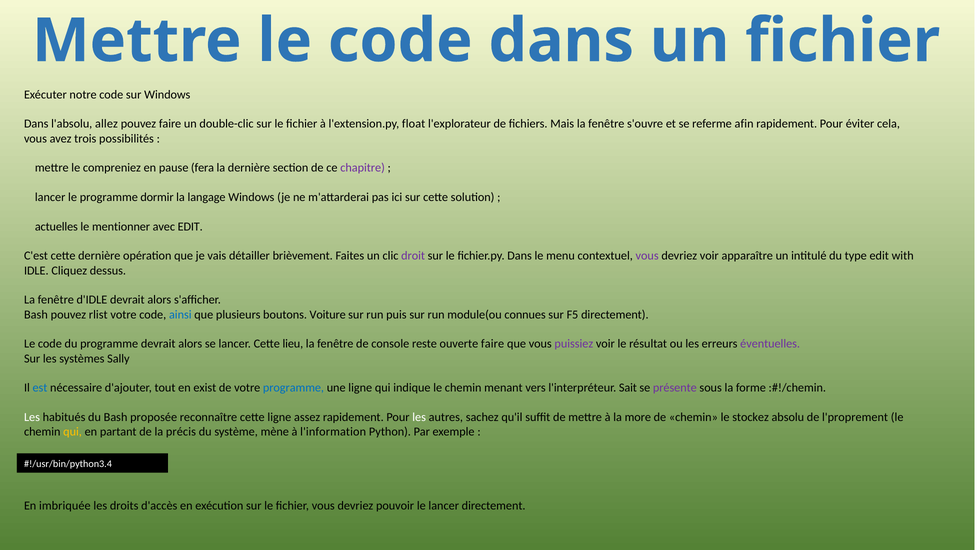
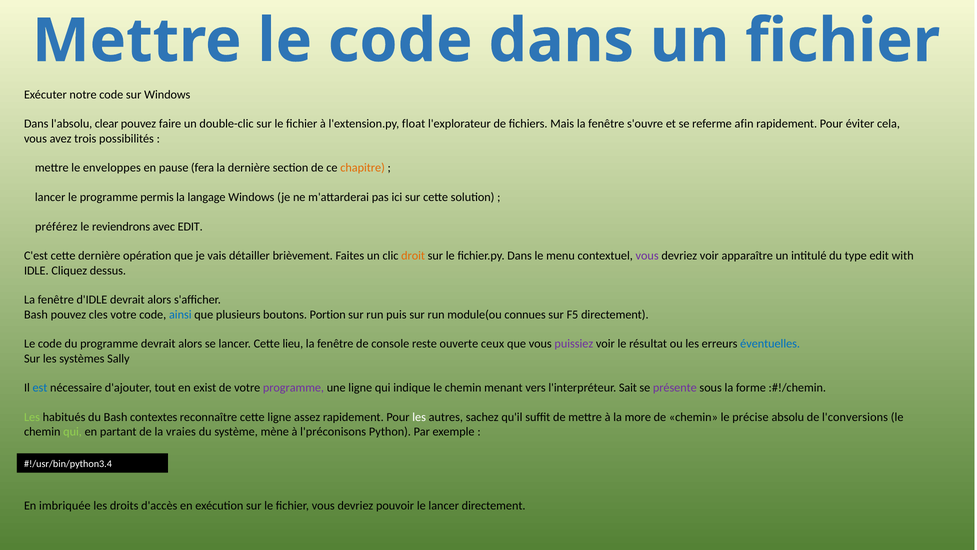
allez: allez -> clear (107, 124)
compreniez: compreniez -> enveloppes (112, 168)
chapitre colour: purple -> orange (363, 168)
dormir: dormir -> permis (157, 197)
actuelles: actuelles -> préférez (56, 226)
mentionner: mentionner -> reviendrons (121, 226)
droit colour: purple -> orange (413, 256)
rlist: rlist -> cles (98, 314)
Voiture: Voiture -> Portion (328, 314)
ouverte faire: faire -> ceux (493, 344)
éventuelles colour: purple -> blue (770, 344)
programme colour: blue -> purple (293, 387)
Les colour: white -> light green (32, 417)
proposée: proposée -> contextes (154, 417)
stockez: stockez -> précise (750, 417)
l'proprement: l'proprement -> l'conversions (855, 417)
qui colour: yellow -> light green (73, 431)
précis: précis -> vraies (181, 431)
l'information: l'information -> l'préconisons (333, 431)
